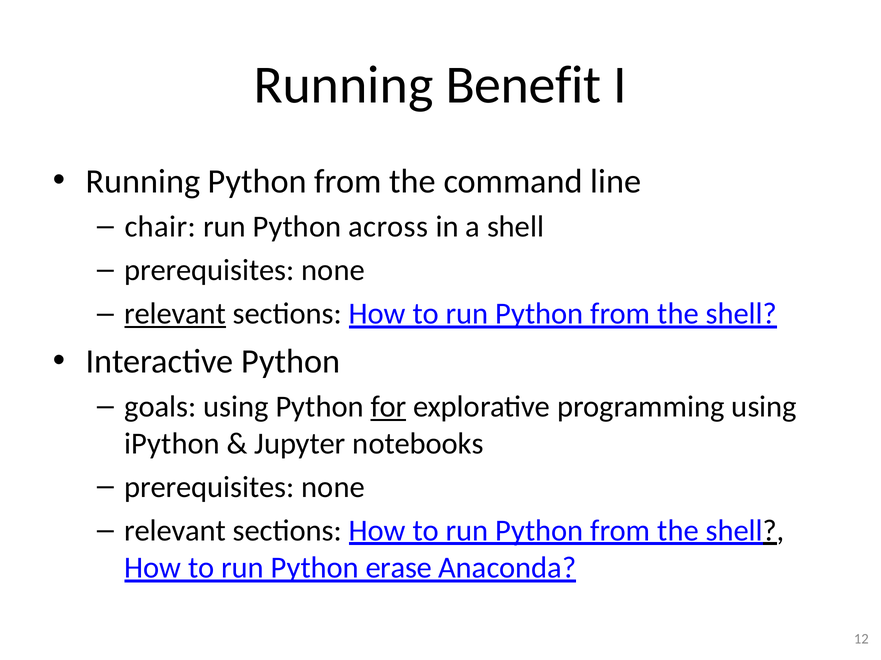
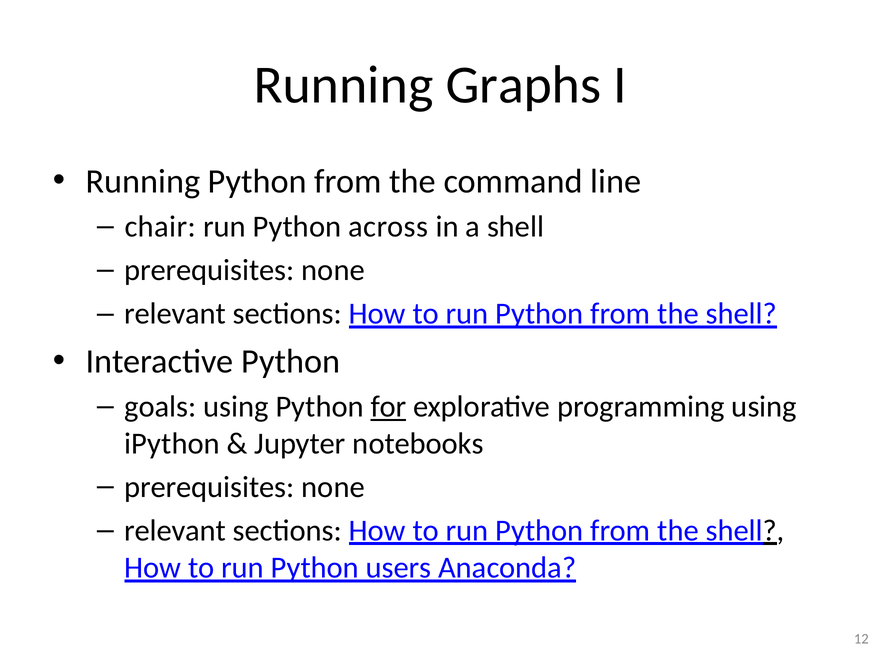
Benefit: Benefit -> Graphs (523, 85)
relevant underline: present -> none (175, 314)
erase: erase -> users (399, 568)
